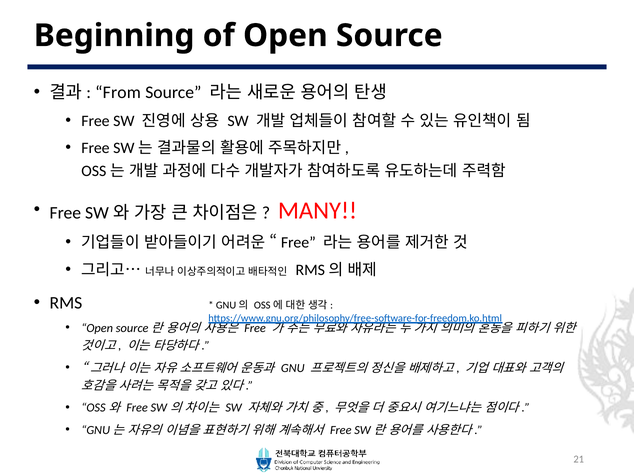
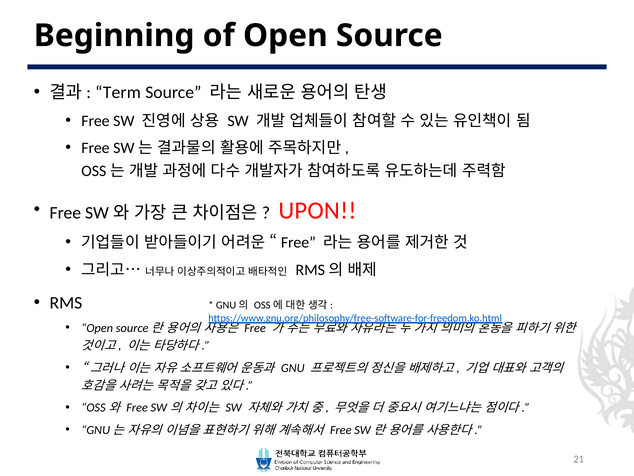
From: From -> Term (118, 93)
MANY: MANY -> UPON (317, 210)
